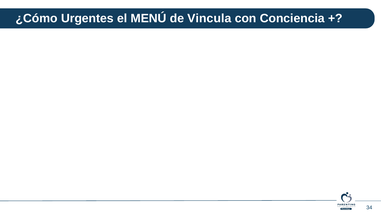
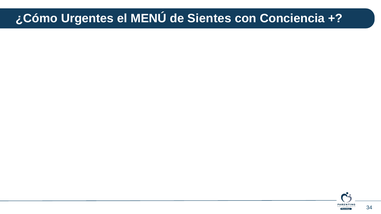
Vincula: Vincula -> Sientes (209, 18)
